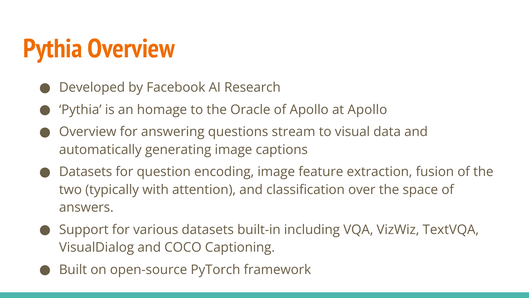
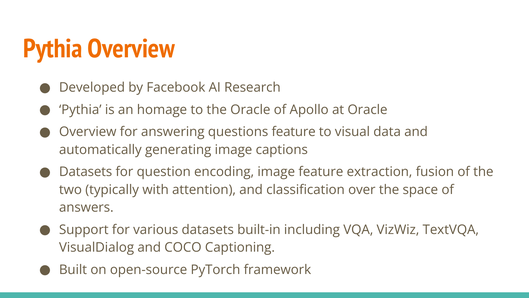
at Apollo: Apollo -> Oracle (367, 110)
questions stream: stream -> feature (294, 132)
